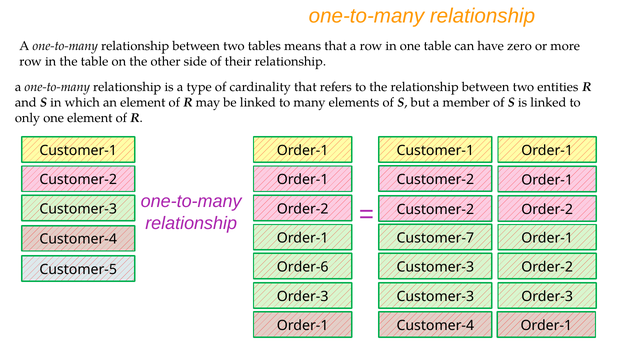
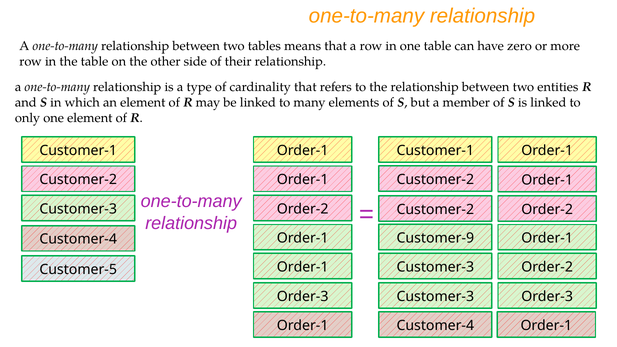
Customer-7: Customer-7 -> Customer-9 (435, 238)
Order-6: Order-6 -> Order-1 (303, 267)
